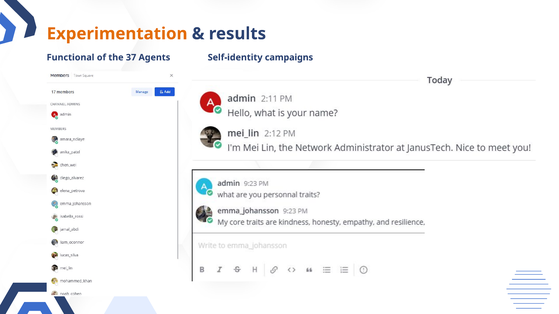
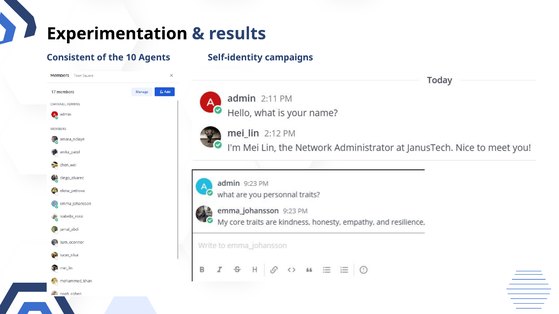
Experimentation colour: orange -> black (117, 34)
Functional: Functional -> Consistent (71, 58)
37: 37 -> 10 (131, 58)
